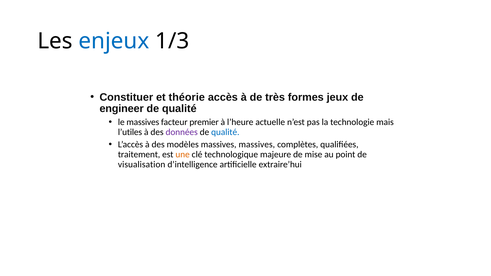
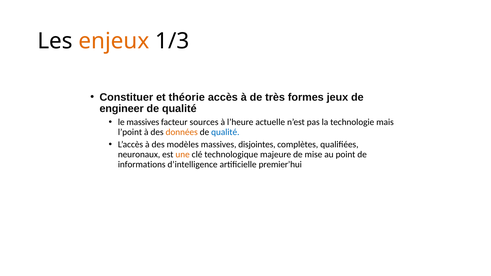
enjeux colour: blue -> orange (114, 41)
premier: premier -> sources (204, 122)
l’utiles: l’utiles -> l’point (130, 132)
données colour: purple -> orange (182, 132)
massives massives: massives -> disjointes (257, 145)
traitement: traitement -> neuronaux (139, 155)
visualisation: visualisation -> informations (142, 164)
extraire’hui: extraire’hui -> premier’hui (280, 164)
